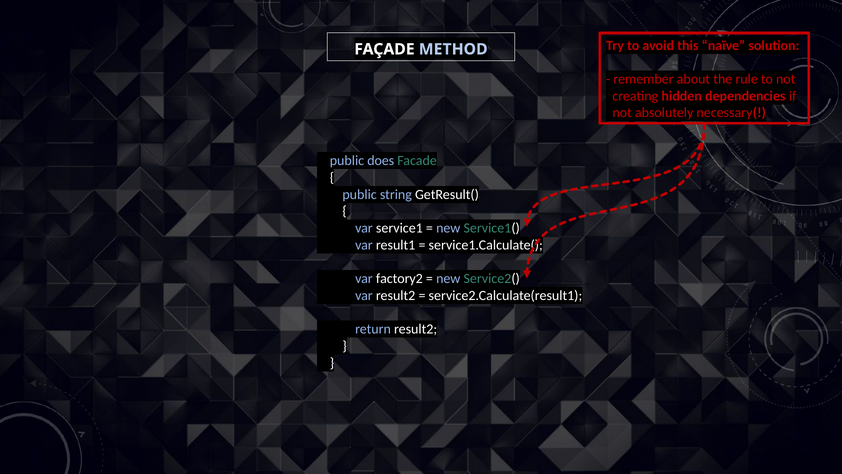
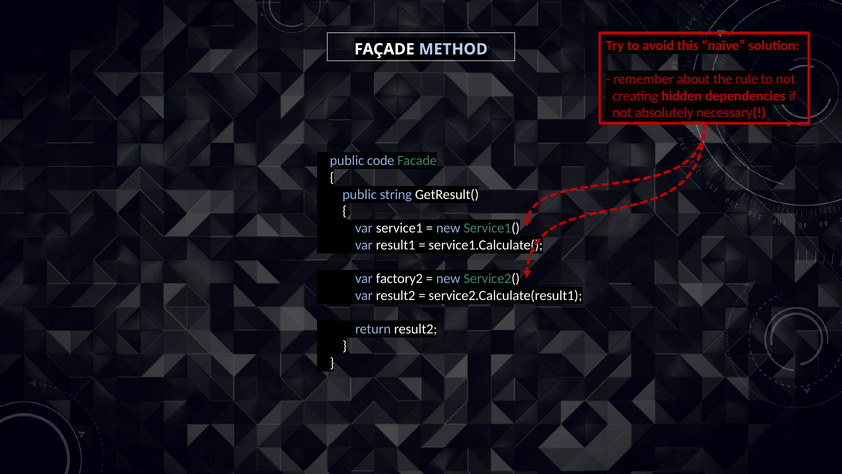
does: does -> code (381, 161)
